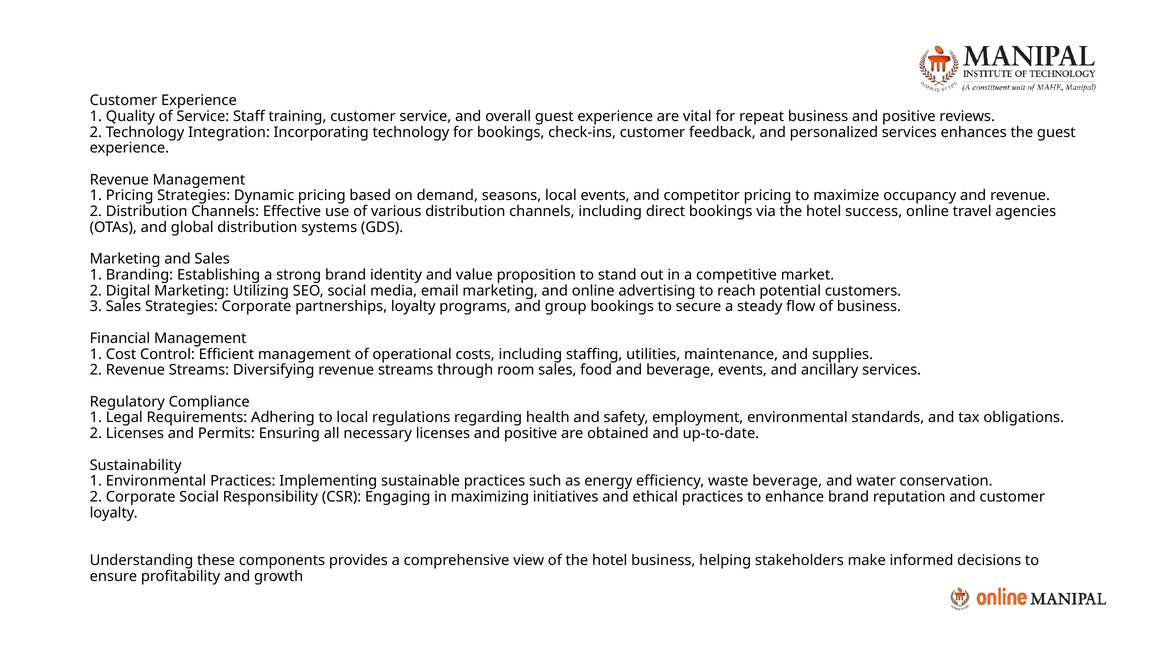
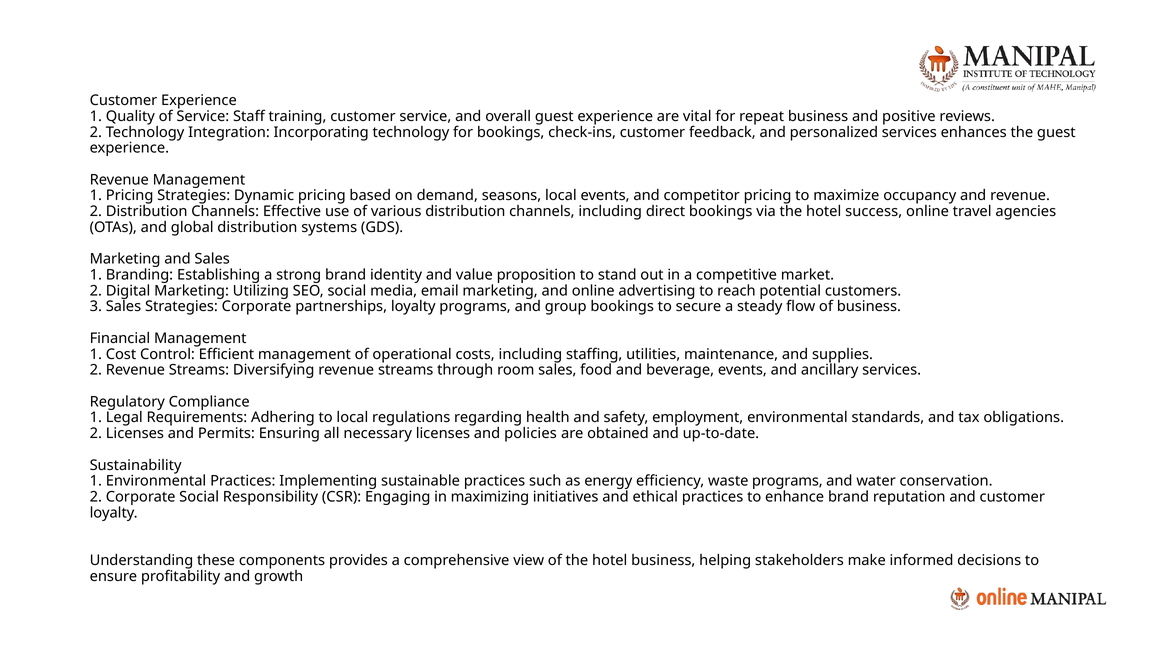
licenses and positive: positive -> policies (531, 434)
waste beverage: beverage -> programs (787, 481)
